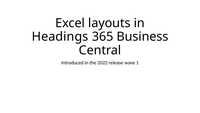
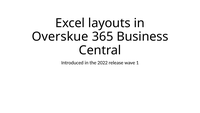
Headings: Headings -> Overskue (60, 36)
